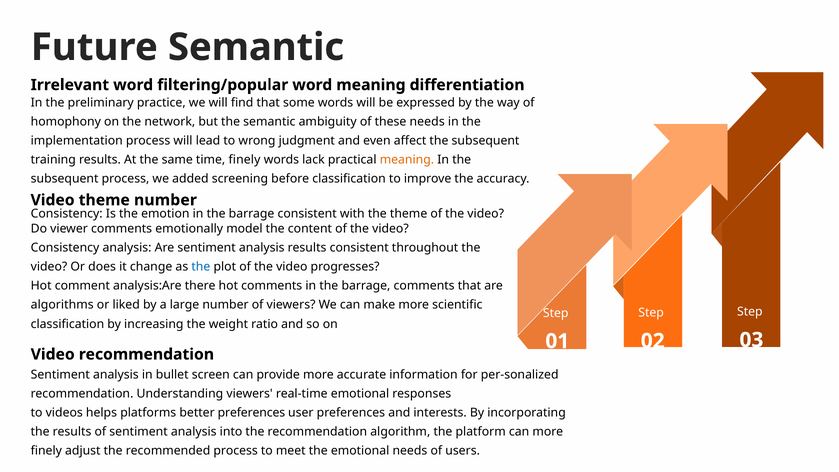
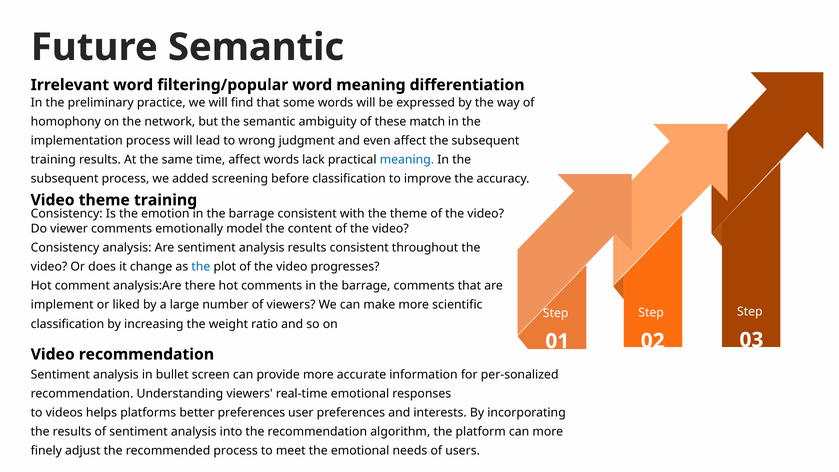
these needs: needs -> match (427, 122)
time finely: finely -> affect (245, 160)
meaning colour: orange -> blue (407, 160)
theme number: number -> training (166, 200)
algorithms: algorithms -> implement (62, 305)
